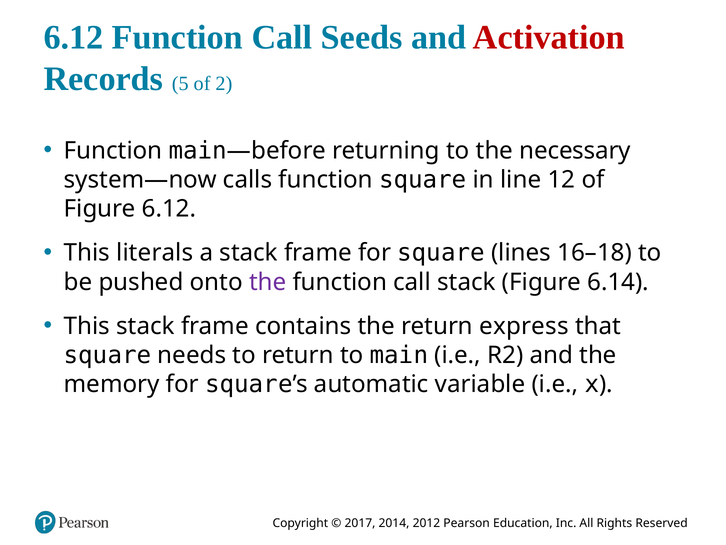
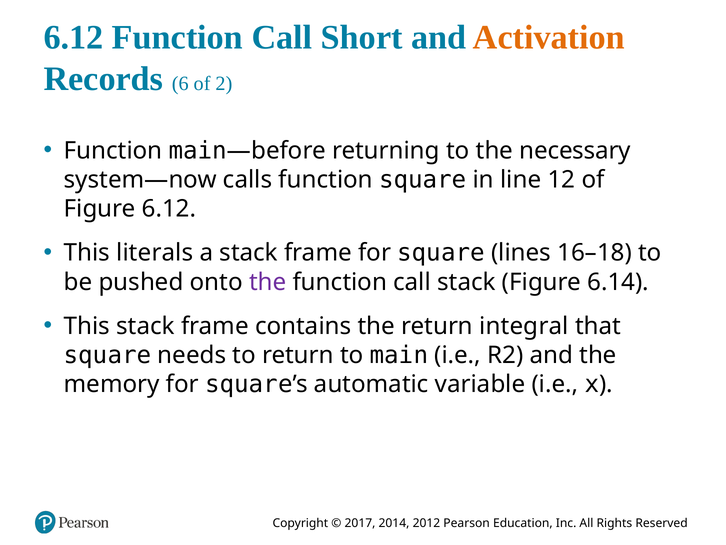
Seeds: Seeds -> Short (362, 38)
Activation colour: red -> orange (549, 38)
5: 5 -> 6 (180, 83)
express: express -> integral (524, 326)
